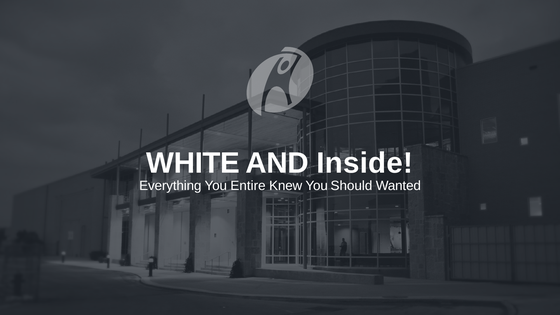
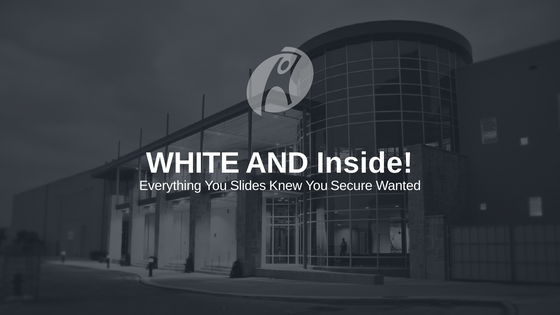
Entire: Entire -> Slides (248, 186)
Should: Should -> Secure (352, 186)
